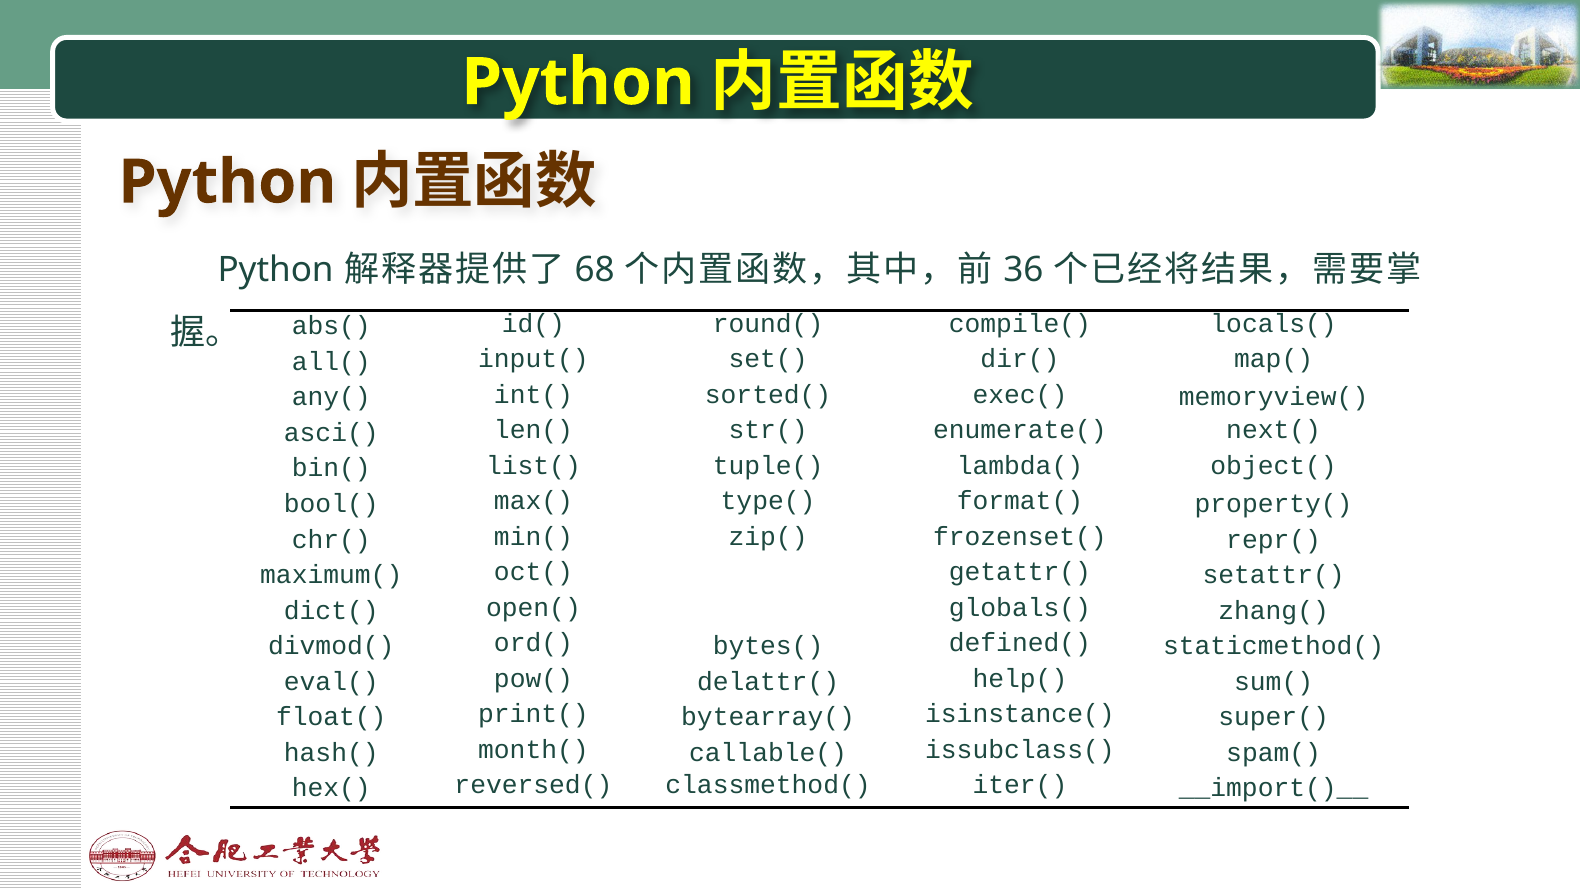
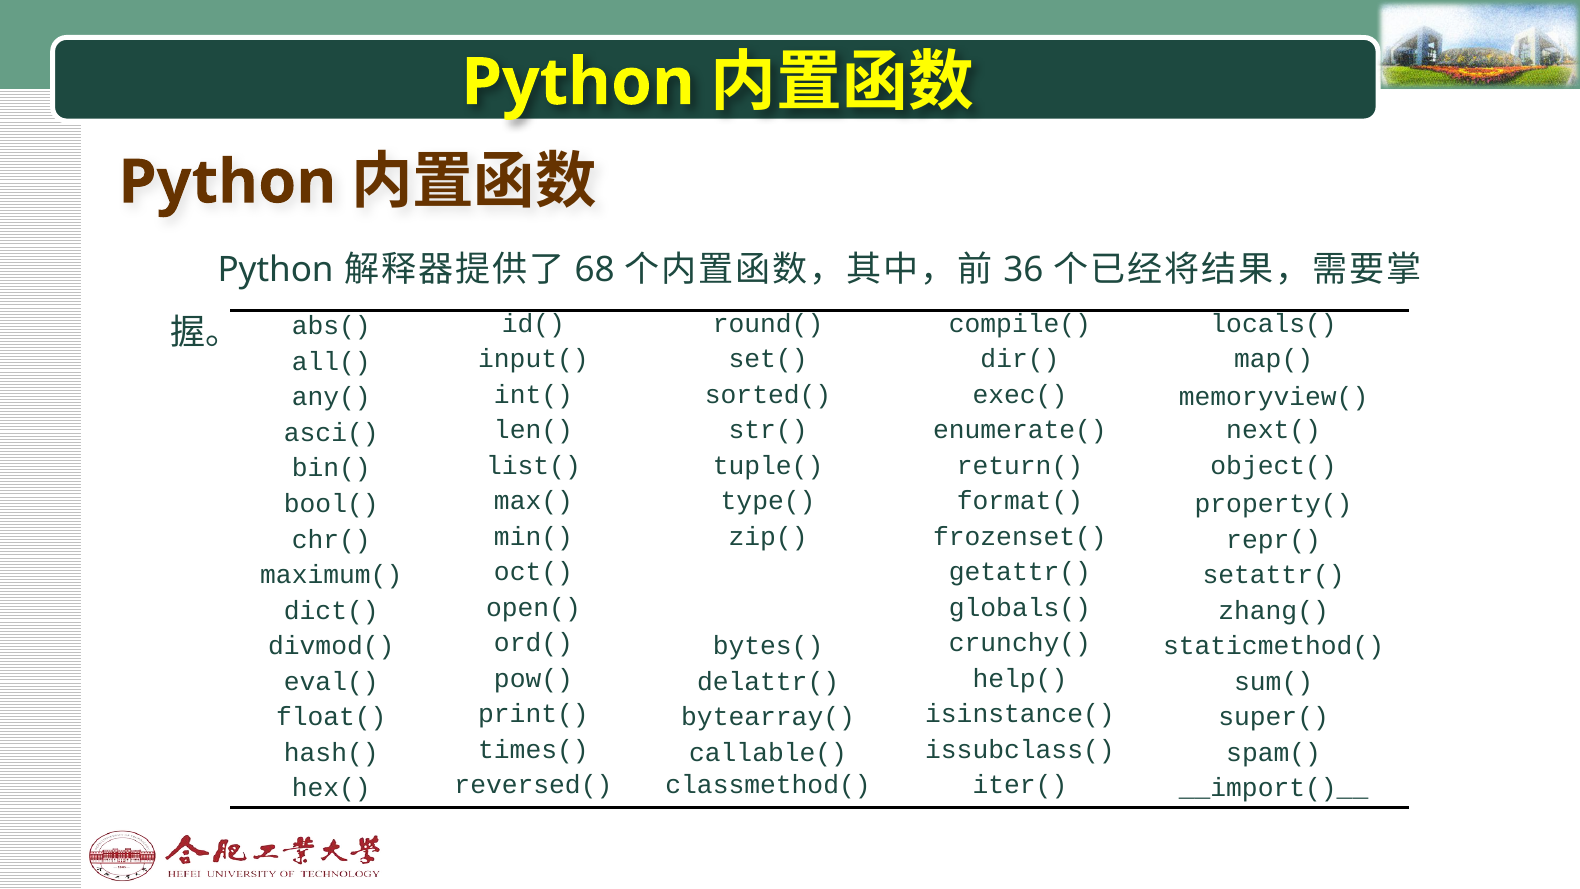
lambda(: lambda( -> return( (1020, 465)
defined(: defined( -> crunchy( (1020, 643)
month(: month( -> times( (533, 749)
